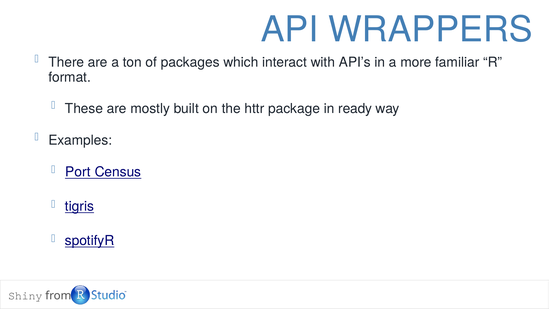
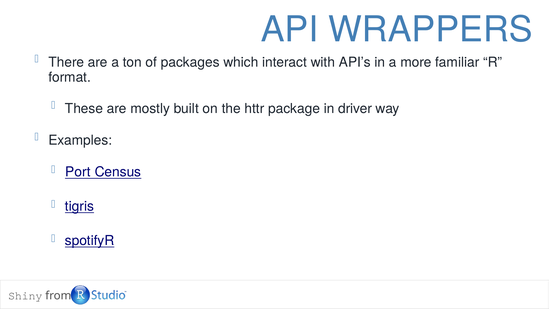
ready: ready -> driver (355, 109)
